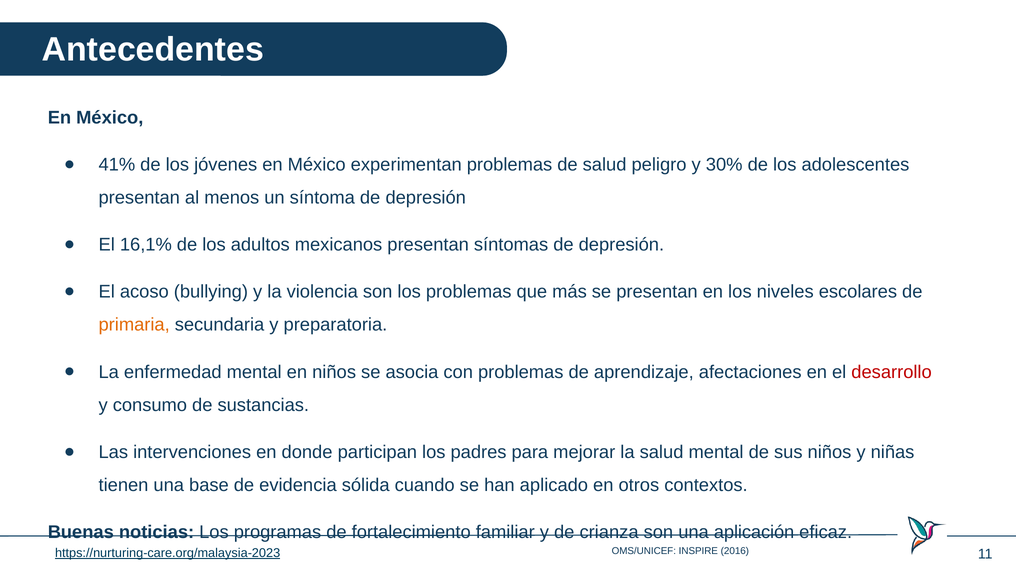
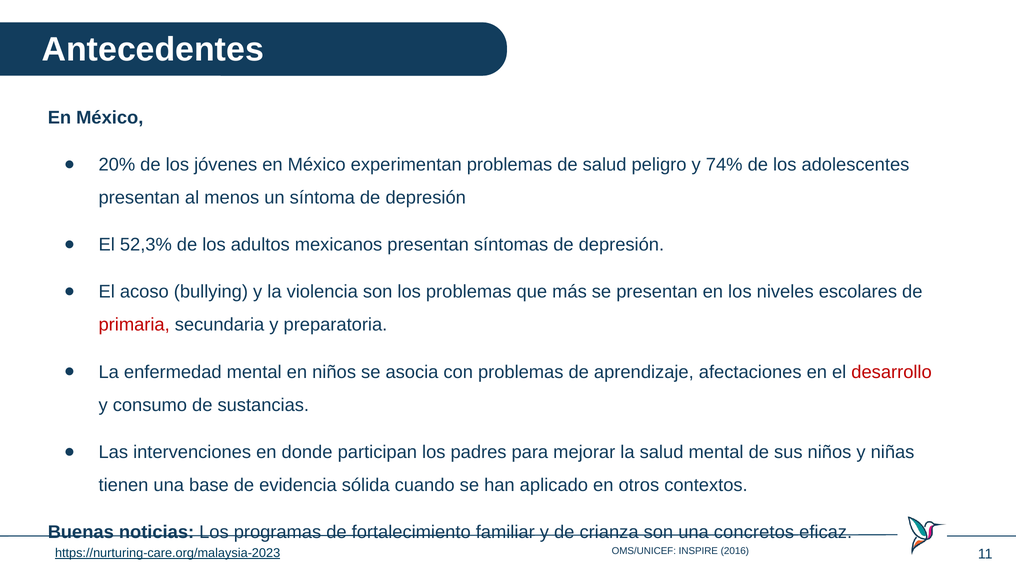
41%: 41% -> 20% (117, 165)
30%: 30% -> 74% (724, 165)
16,1%: 16,1% -> 52,3% (146, 245)
primaria colour: orange -> red (134, 325)
aplicación: aplicación -> concretos (754, 533)
